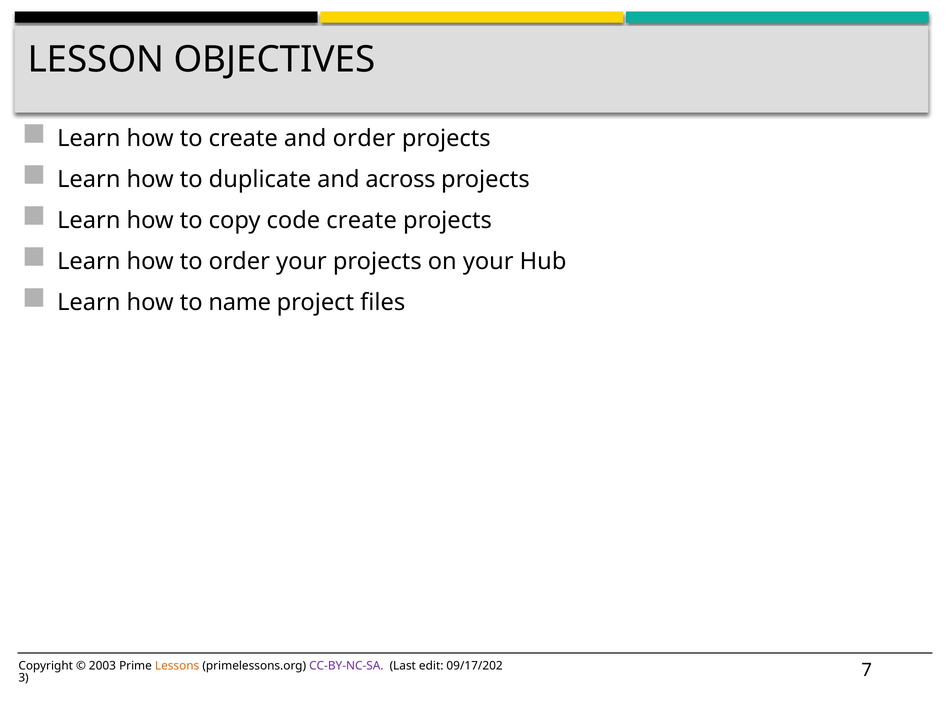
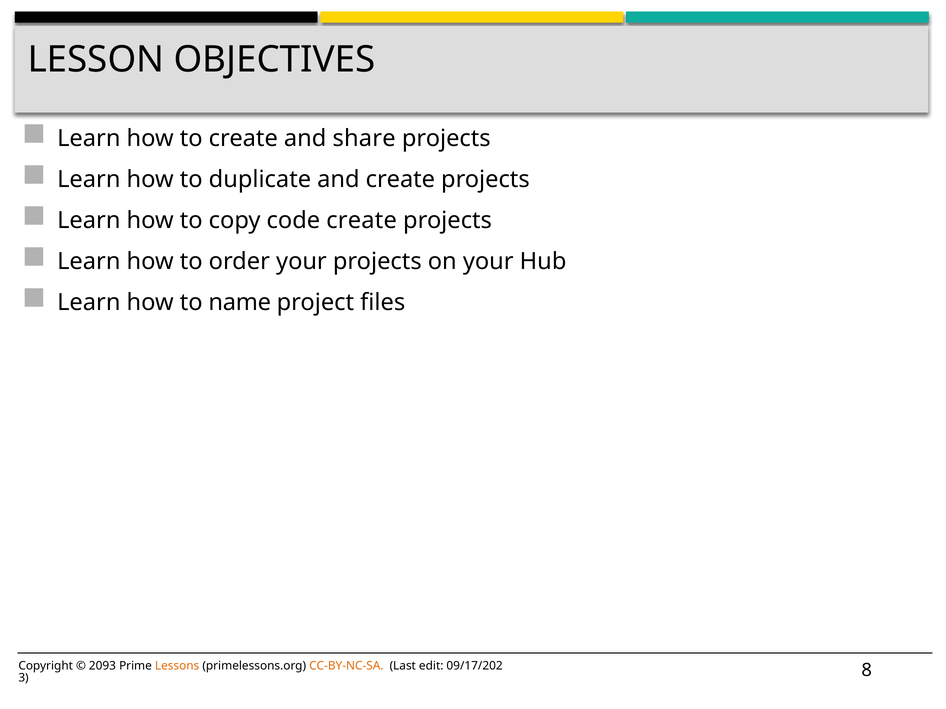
and order: order -> share (364, 139)
and across: across -> create (400, 180)
2003: 2003 -> 2093 (102, 666)
CC-BY-NC-SA colour: purple -> orange (346, 666)
7: 7 -> 8 (867, 670)
